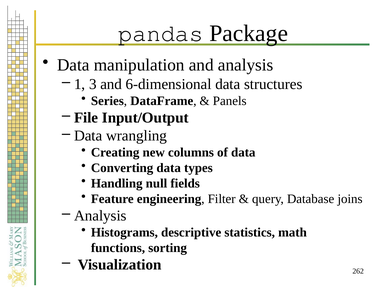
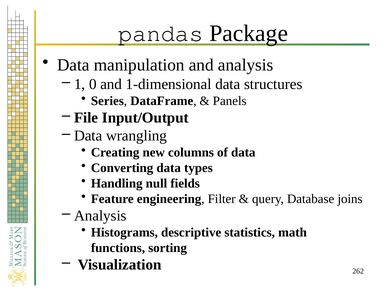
3: 3 -> 0 (93, 84)
6-dimensional: 6-dimensional -> 1-dimensional (169, 84)
